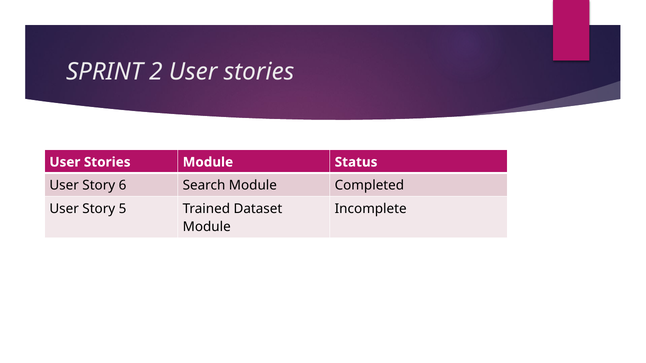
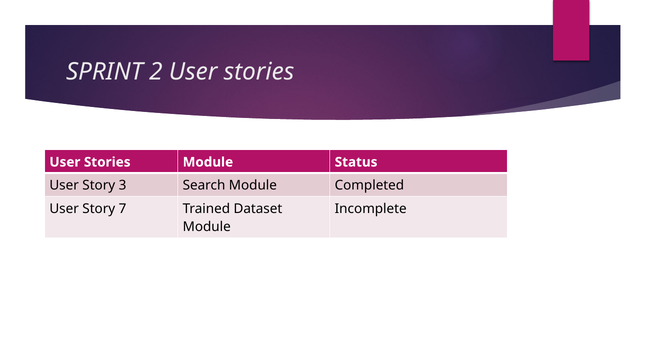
6: 6 -> 3 (123, 186)
5: 5 -> 7 (123, 209)
